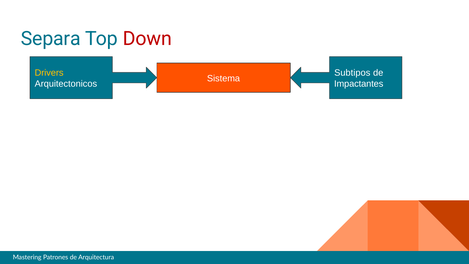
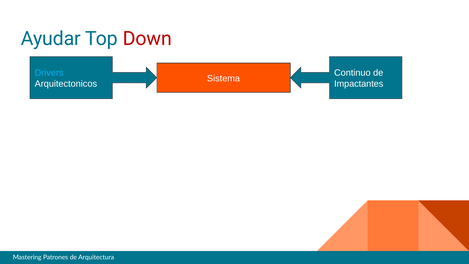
Separa: Separa -> Ayudar (51, 39)
Drivers colour: yellow -> light blue (49, 73)
Subtipos: Subtipos -> Continuo (352, 73)
